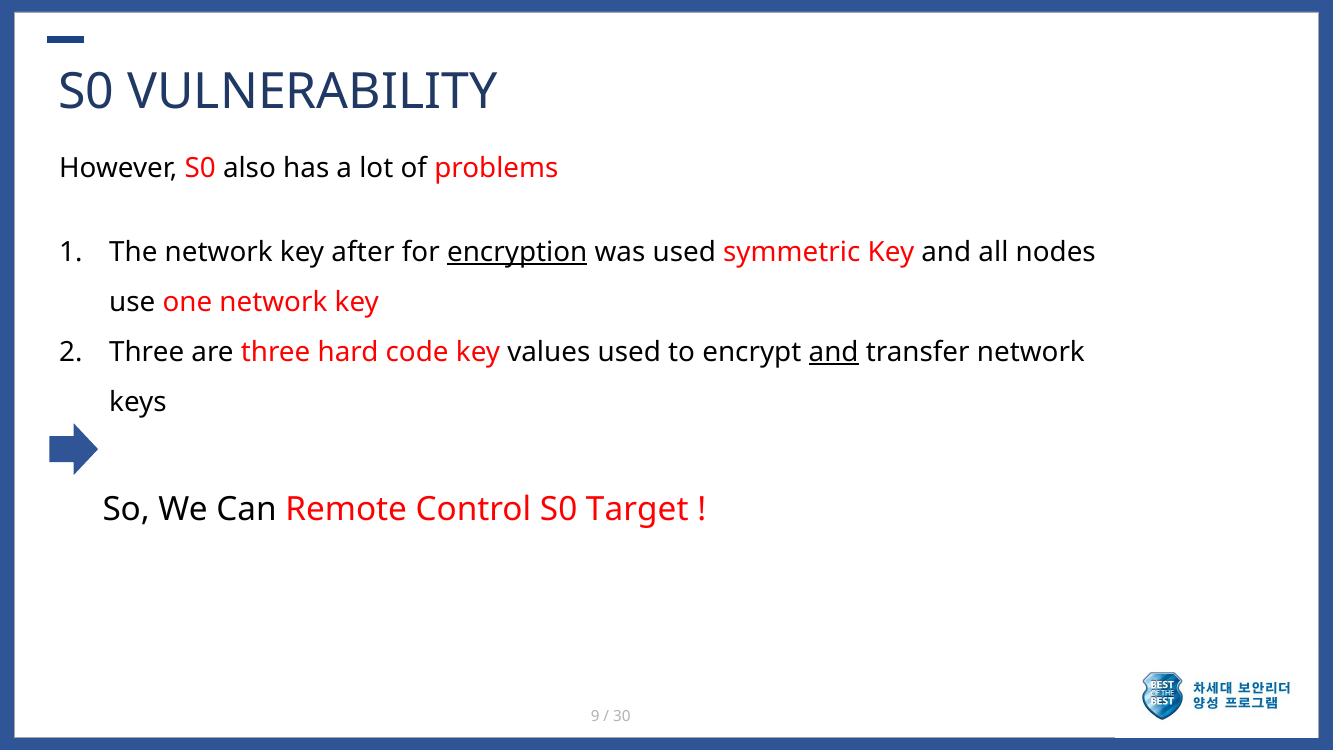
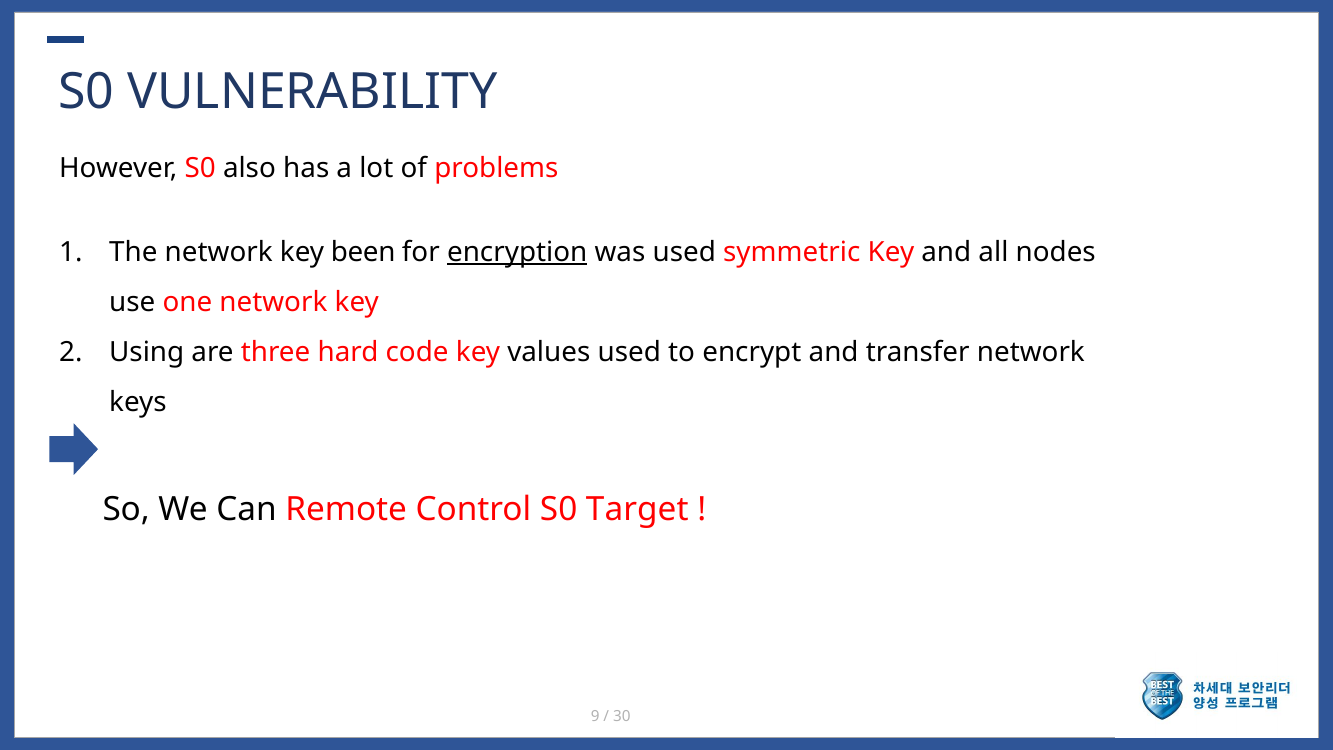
after: after -> been (363, 252)
Three: Three -> Using (147, 352)
and underline: present -> none (834, 352)
